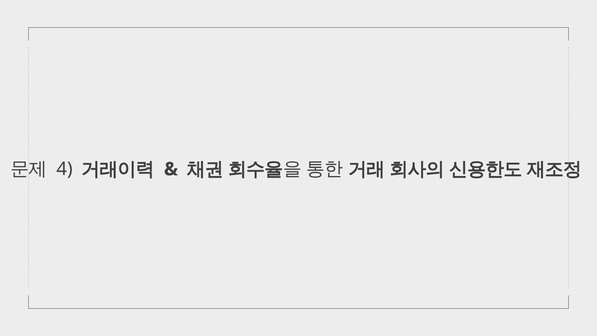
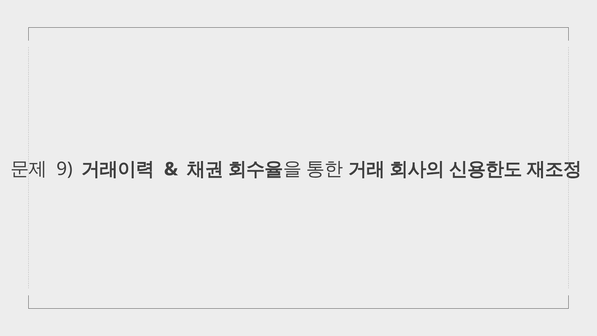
4: 4 -> 9 (65, 169)
